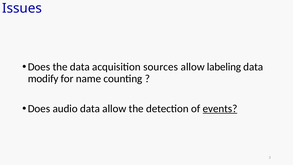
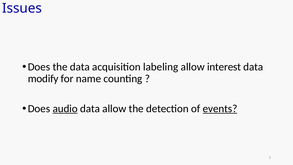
sources: sources -> labeling (161, 67)
labeling: labeling -> interest (224, 67)
audio underline: none -> present (65, 108)
